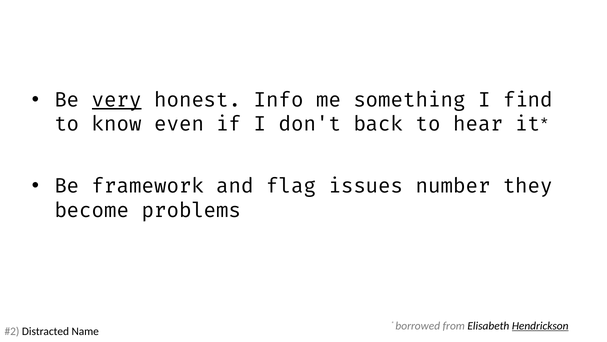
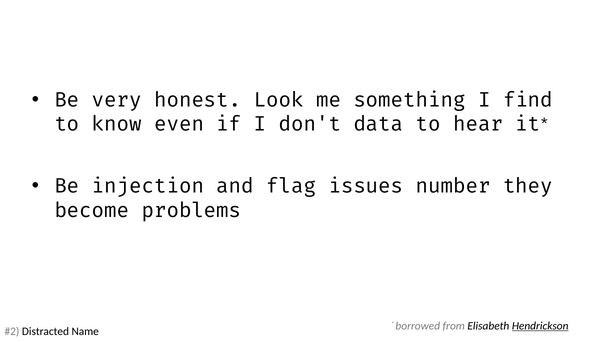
very underline: present -> none (117, 100)
Info: Info -> Look (279, 100)
back: back -> data (378, 124)
framework: framework -> injection (148, 186)
